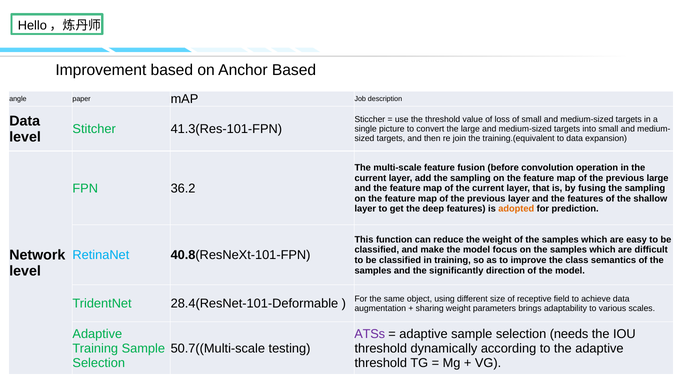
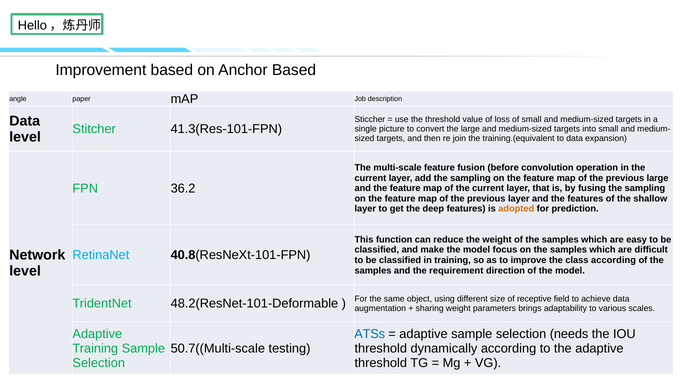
class semantics: semantics -> according (613, 260)
significantly: significantly -> requirement (456, 270)
28.4(ResNet-101-Deformable: 28.4(ResNet-101-Deformable -> 48.2(ResNet-101-Deformable (254, 303)
ATSs colour: purple -> blue (370, 334)
